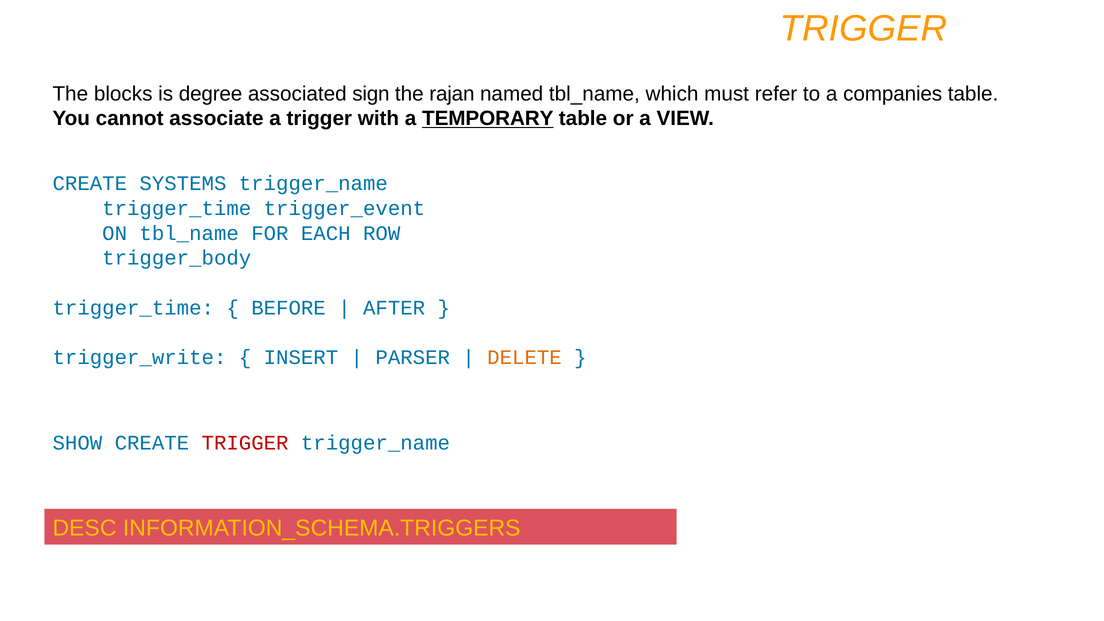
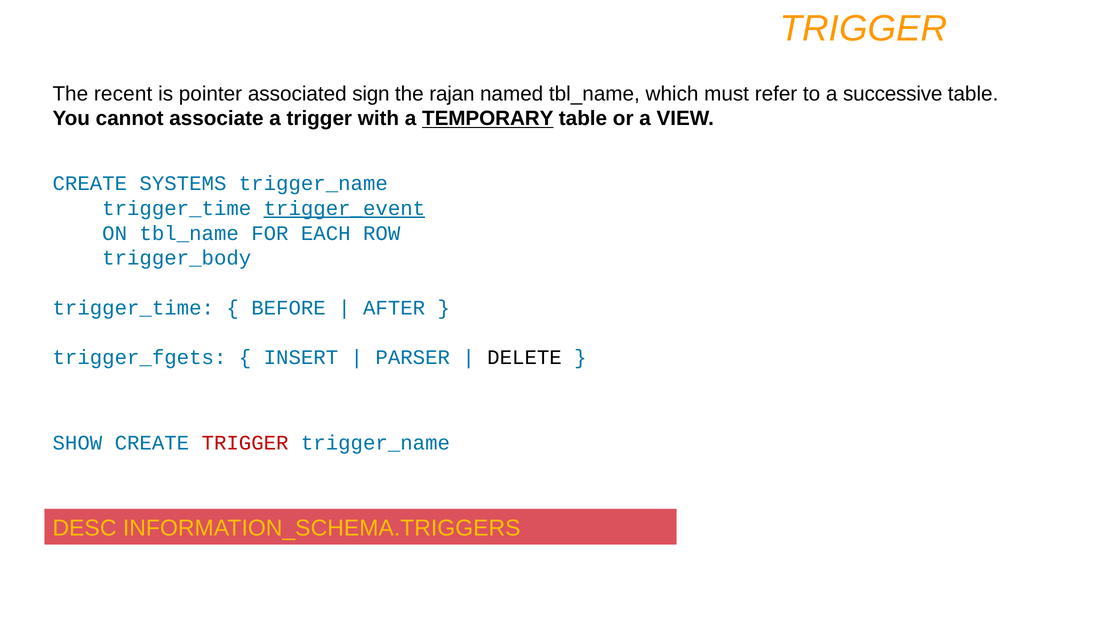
blocks: blocks -> recent (123, 94)
degree: degree -> pointer (210, 94)
companies: companies -> successive (893, 94)
trigger_event underline: none -> present (344, 208)
trigger_write: trigger_write -> trigger_fgets (139, 357)
DELETE colour: orange -> black (525, 357)
